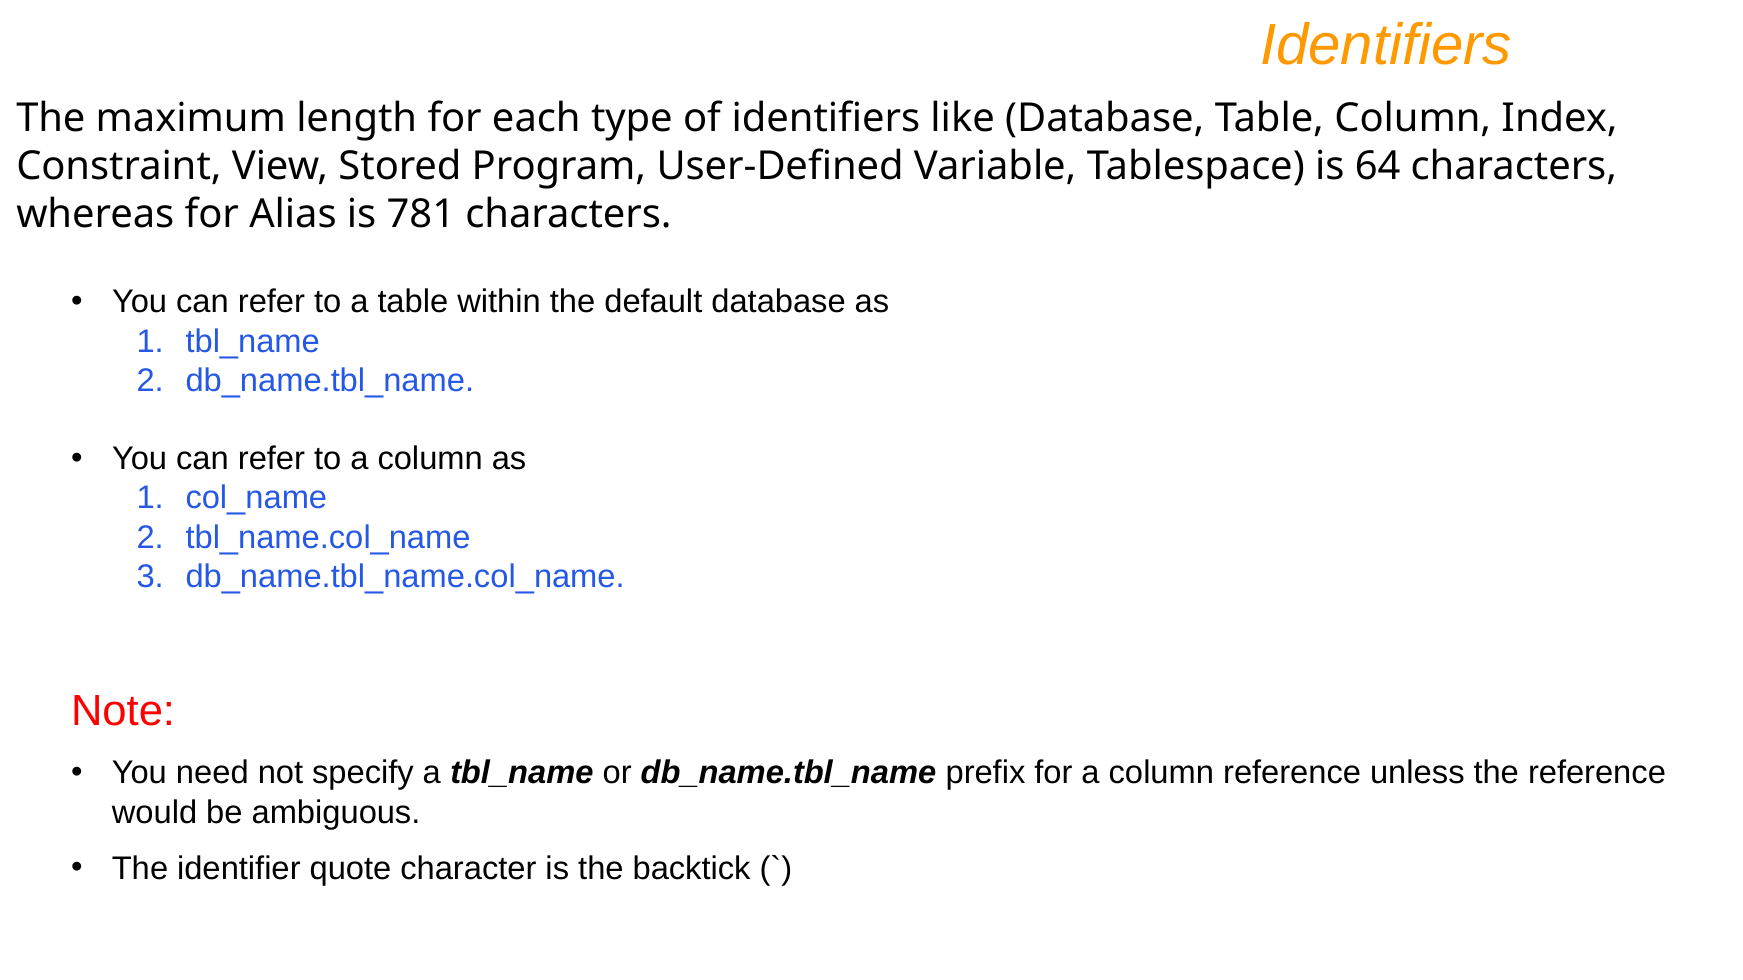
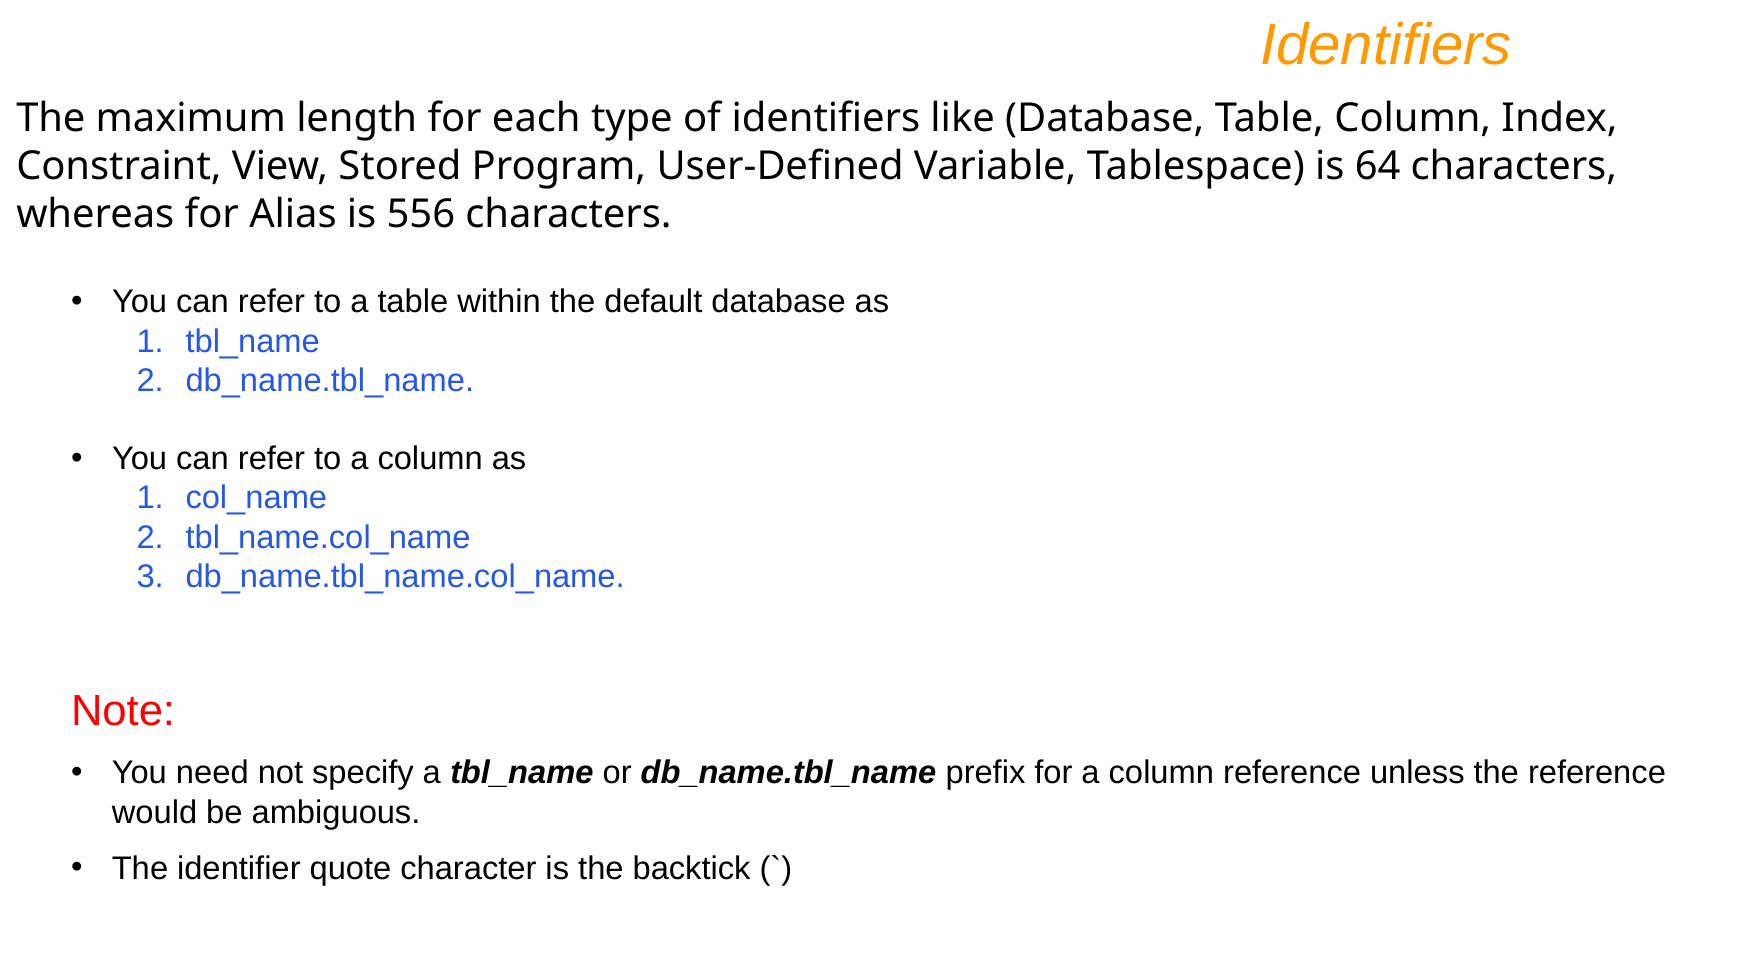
781: 781 -> 556 (421, 214)
